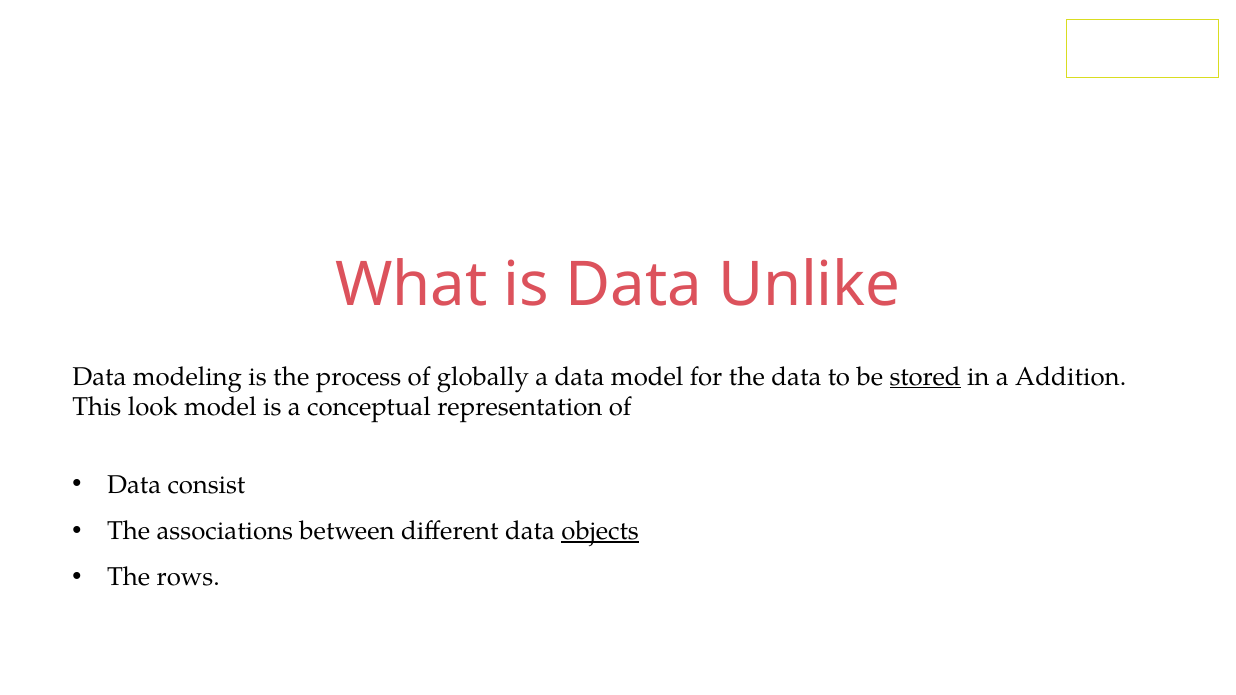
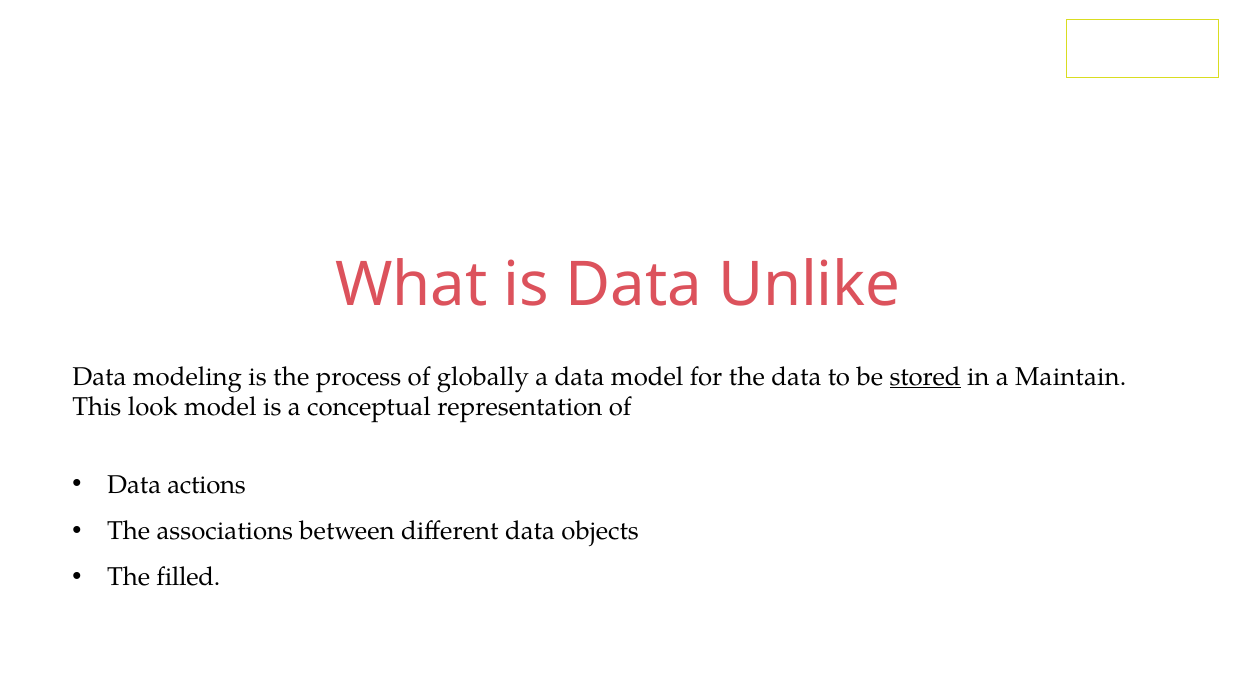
Addition: Addition -> Maintain (1071, 377)
consist: consist -> actions (207, 485)
objects underline: present -> none (600, 531)
rows: rows -> filled (188, 578)
